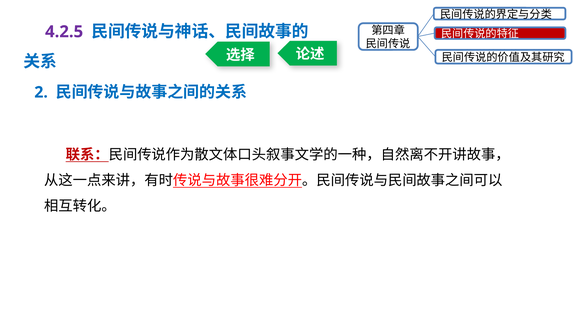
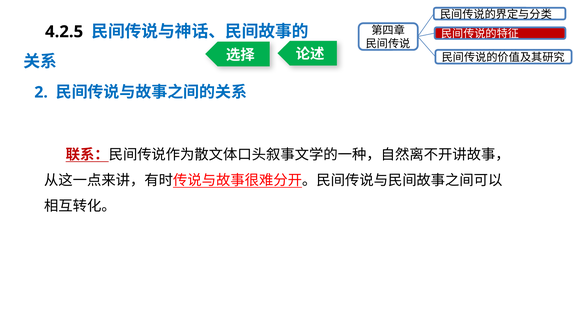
4.2.5 colour: purple -> black (64, 32)
